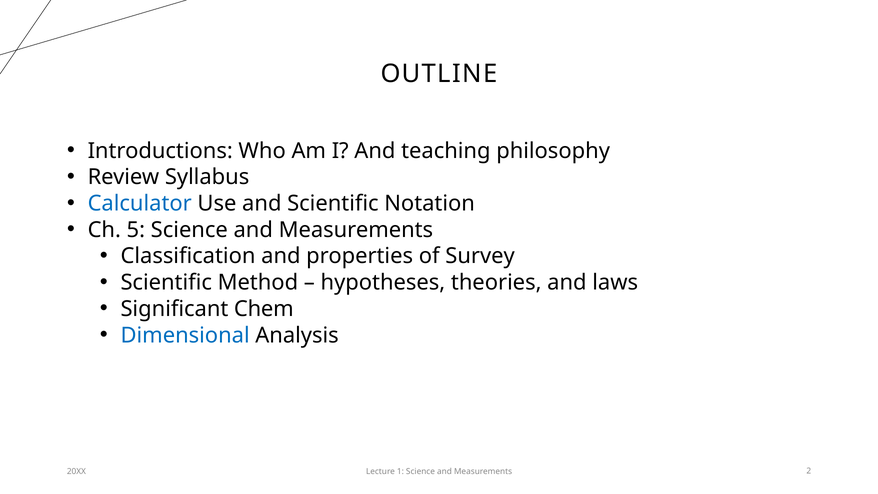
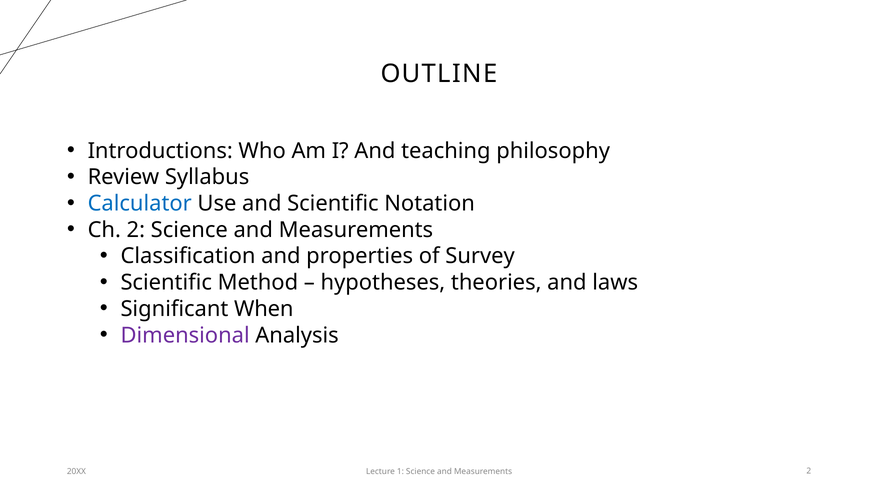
Ch 5: 5 -> 2 (136, 230)
Chem: Chem -> When (264, 309)
Dimensional colour: blue -> purple (185, 335)
